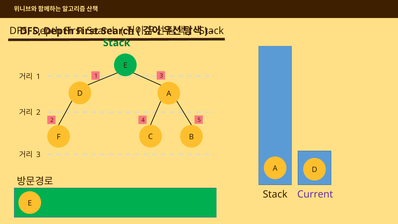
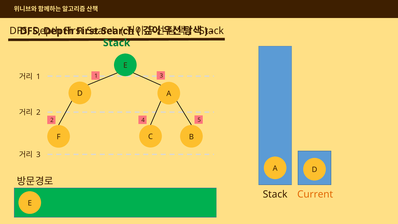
Current colour: purple -> orange (315, 194)
